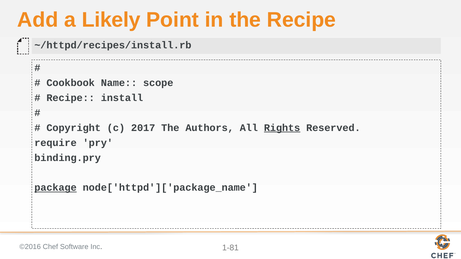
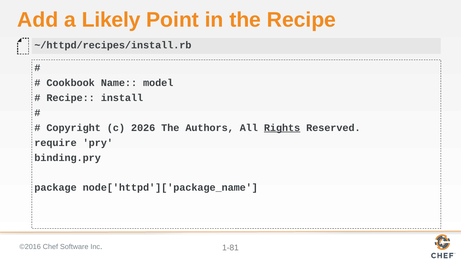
scope: scope -> model (158, 83)
2017: 2017 -> 2026 (143, 128)
package underline: present -> none (56, 188)
